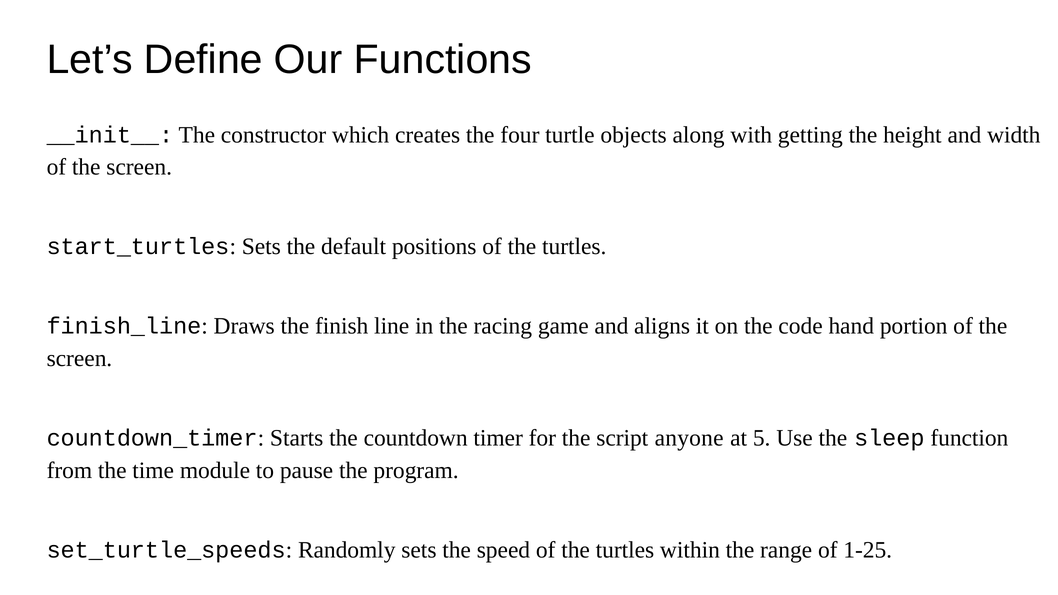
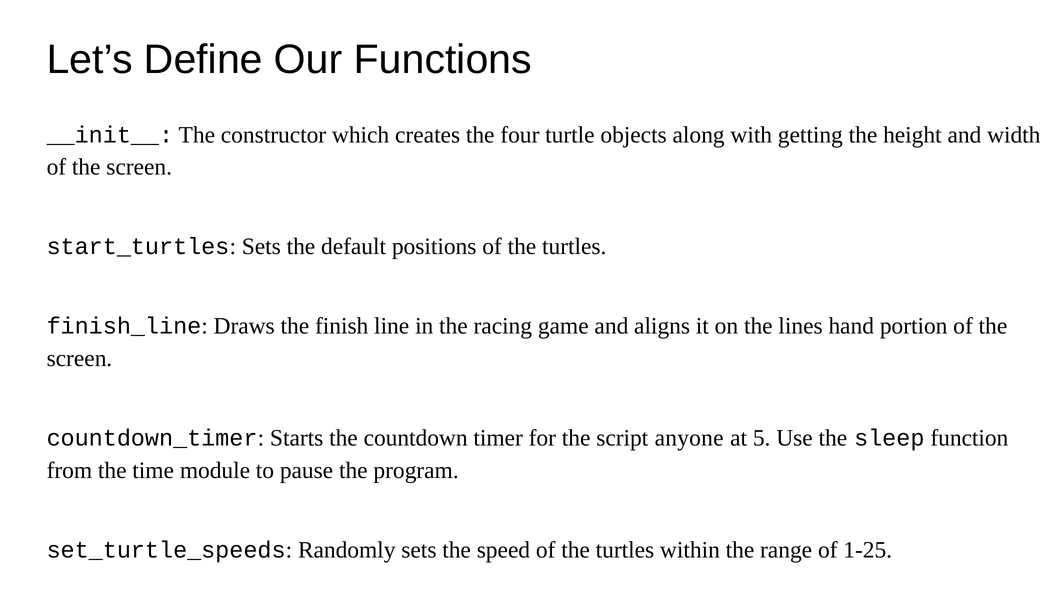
code: code -> lines (801, 326)
